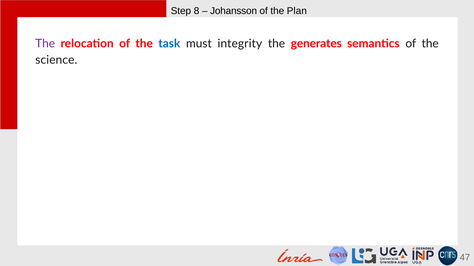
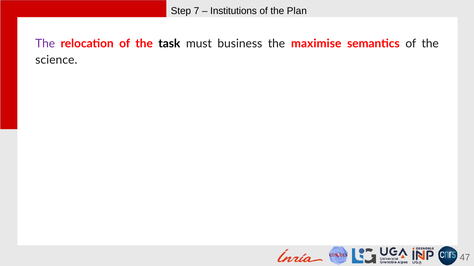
8: 8 -> 7 (196, 11)
Johansson: Johansson -> Institutions (234, 11)
task colour: blue -> black (169, 44)
integrity: integrity -> business (240, 44)
generates: generates -> maximise (316, 44)
